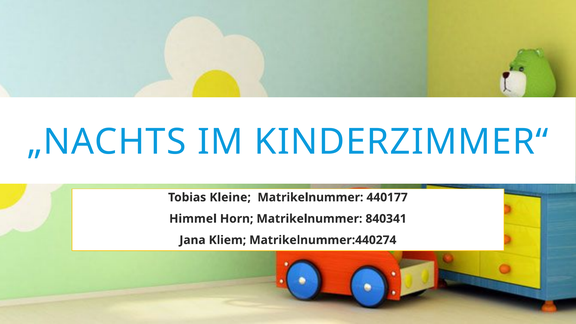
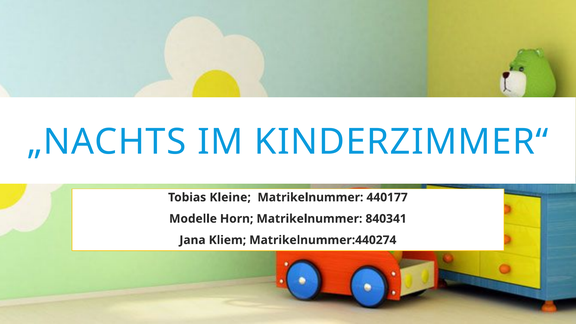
Himmel: Himmel -> Modelle (193, 219)
